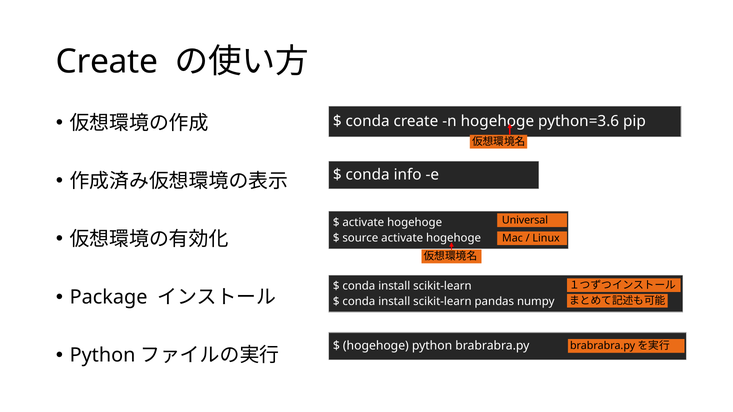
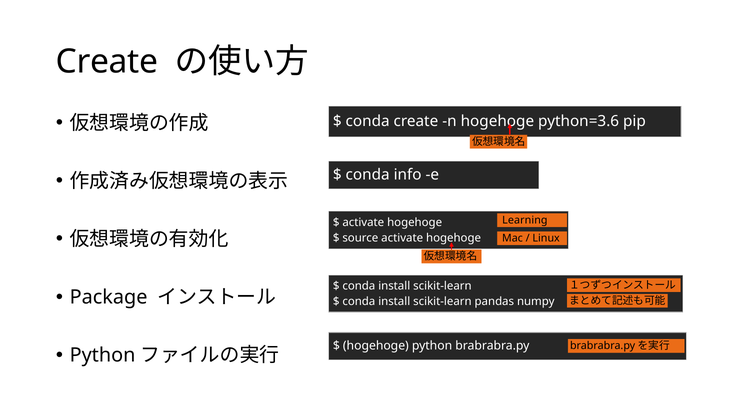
Universal: Universal -> Learning (525, 220)
